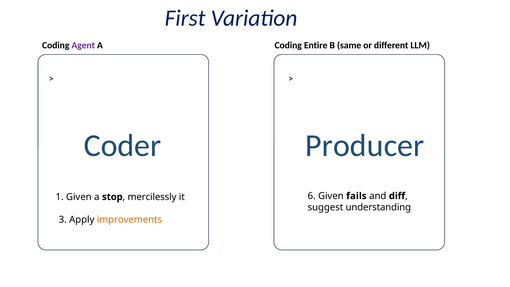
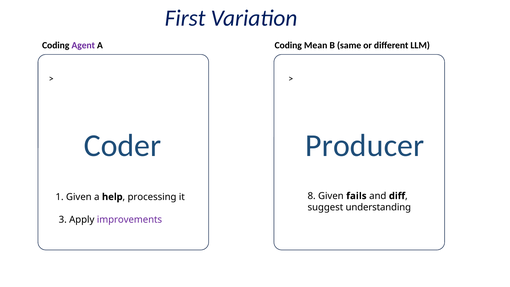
Entire: Entire -> Mean (316, 45)
stop: stop -> help (112, 197)
mercilessly: mercilessly -> processing (152, 197)
6: 6 -> 8 (312, 196)
improvements colour: orange -> purple (129, 220)
